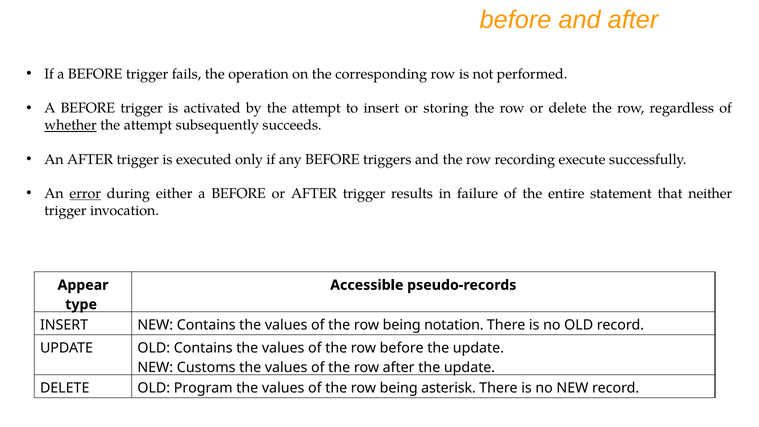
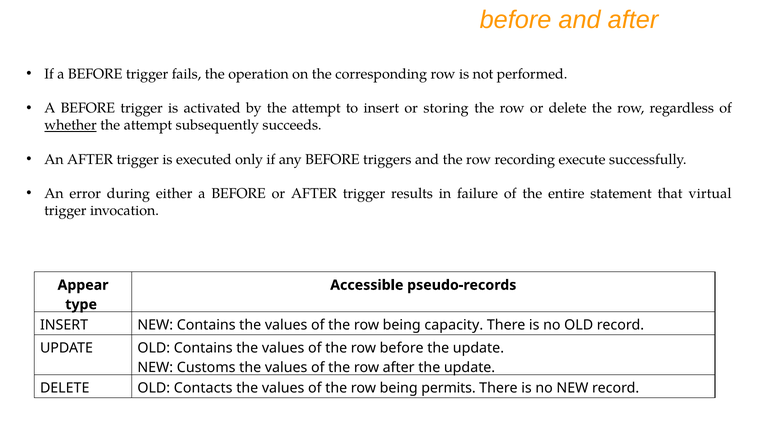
error underline: present -> none (85, 194)
neither: neither -> virtual (710, 194)
notation: notation -> capacity (454, 325)
Program: Program -> Contacts (203, 388)
asterisk: asterisk -> permits (449, 388)
